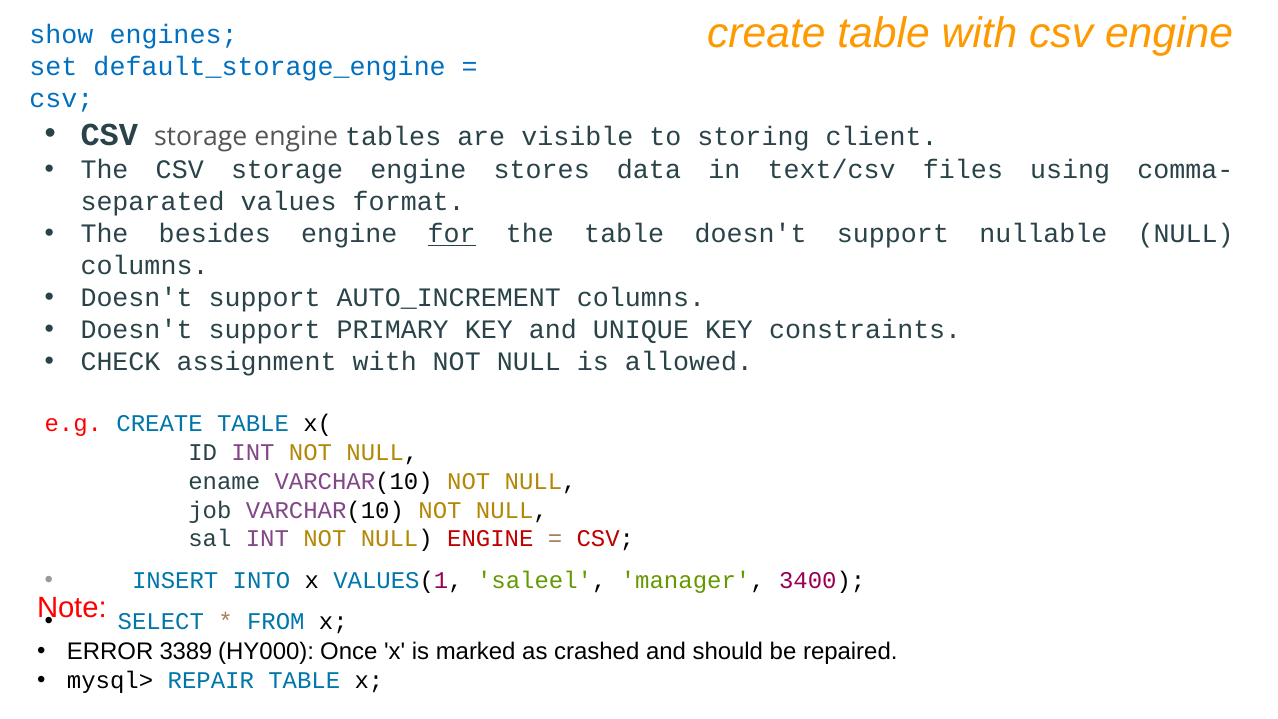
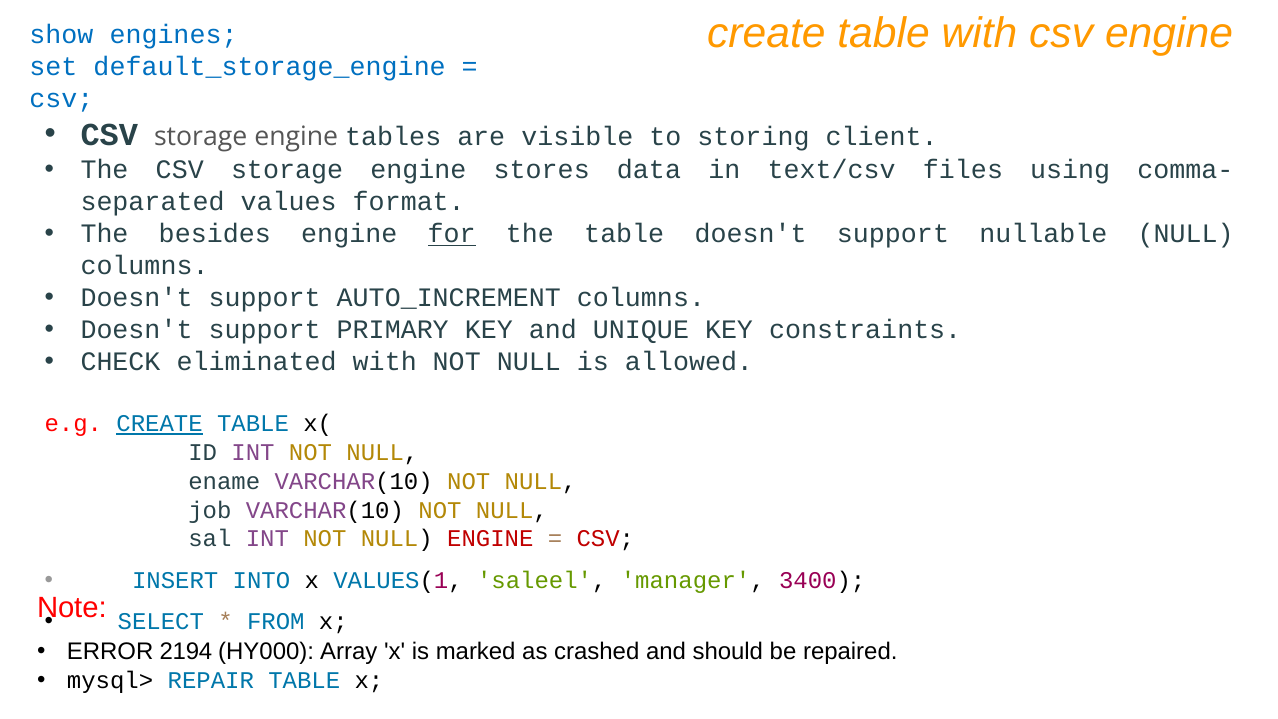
assignment: assignment -> eliminated (257, 362)
CREATE underline: none -> present (160, 424)
3389: 3389 -> 2194 (186, 652)
Once: Once -> Array (349, 652)
